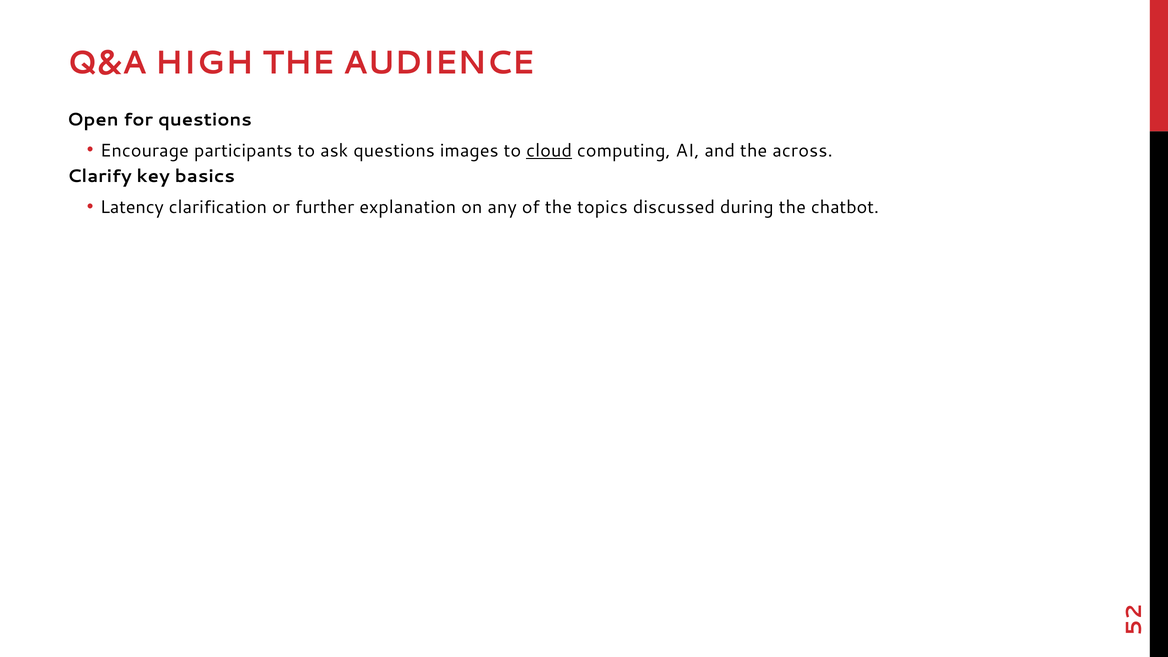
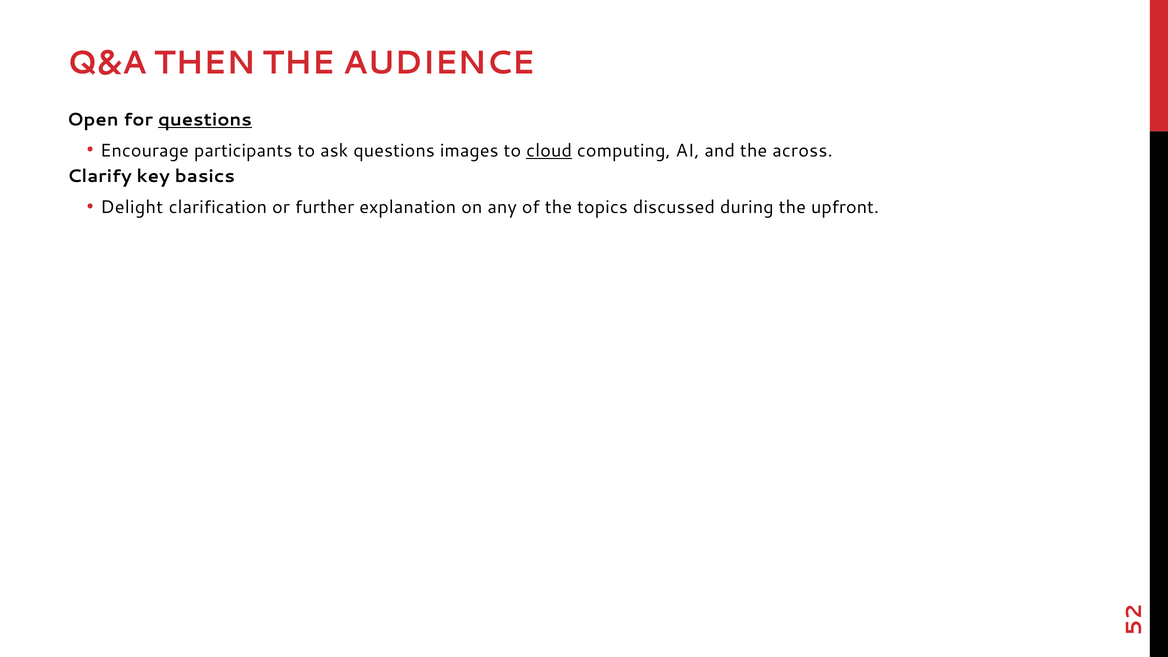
HIGH: HIGH -> THEN (205, 63)
questions underline: none -> present (205, 119)
Latency: Latency -> Delight (132, 207)
chatbot: chatbot -> upfront (845, 207)
